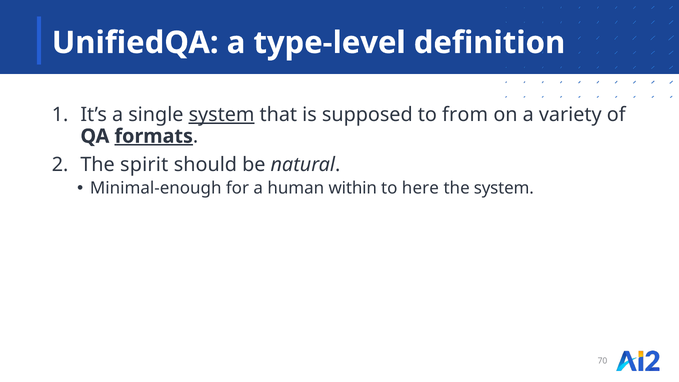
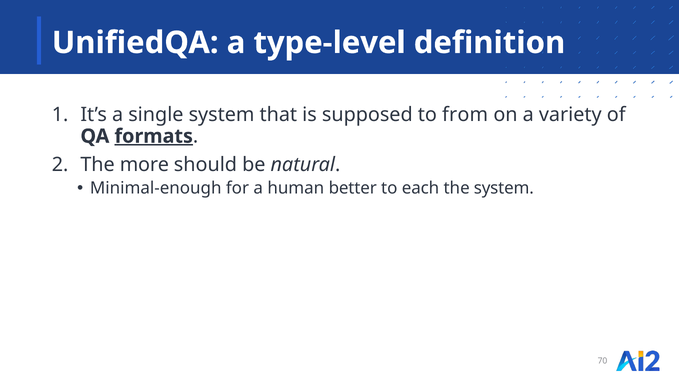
system underline: present -> none (222, 115)
spirit: spirit -> more (144, 165)
within: within -> better (353, 188)
here: here -> each (421, 188)
